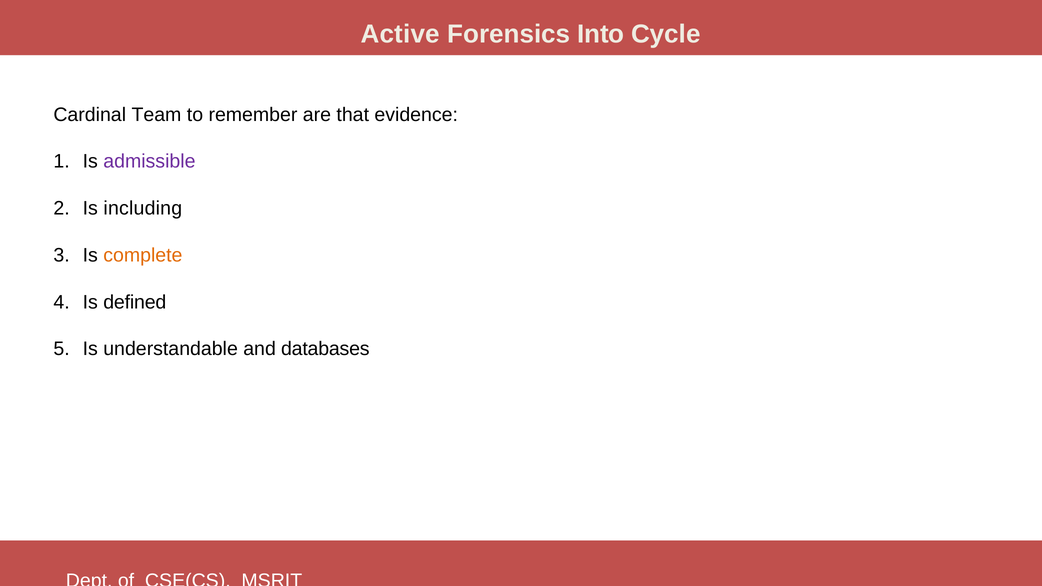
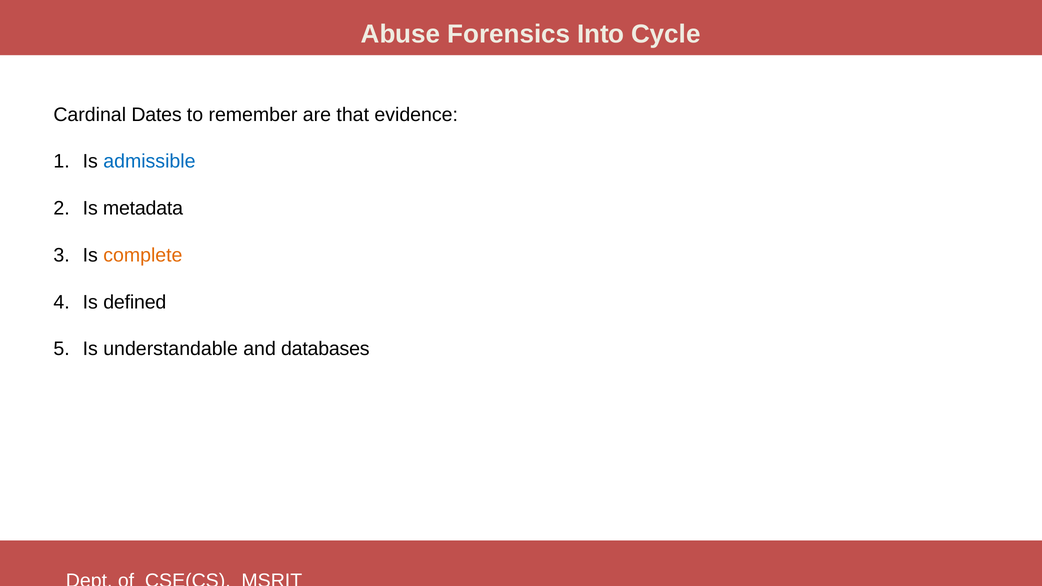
Active: Active -> Abuse (400, 34)
Team: Team -> Dates (157, 115)
admissible colour: purple -> blue (149, 162)
including: including -> metadata (143, 208)
